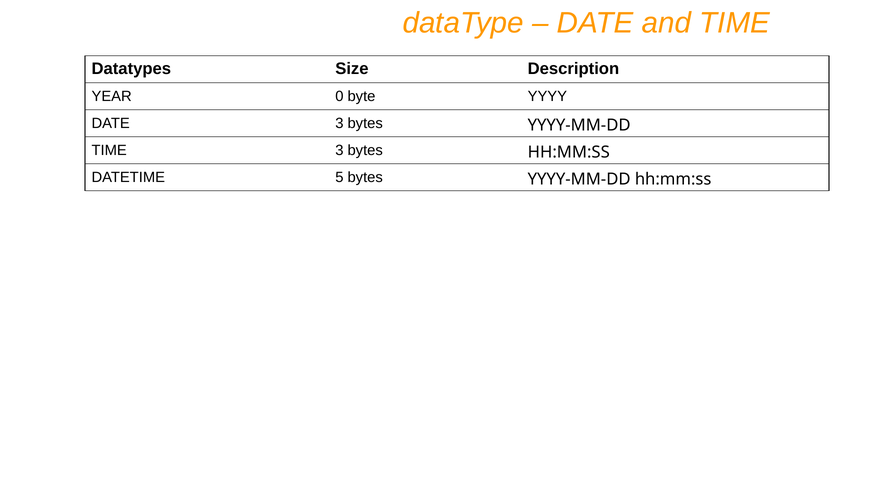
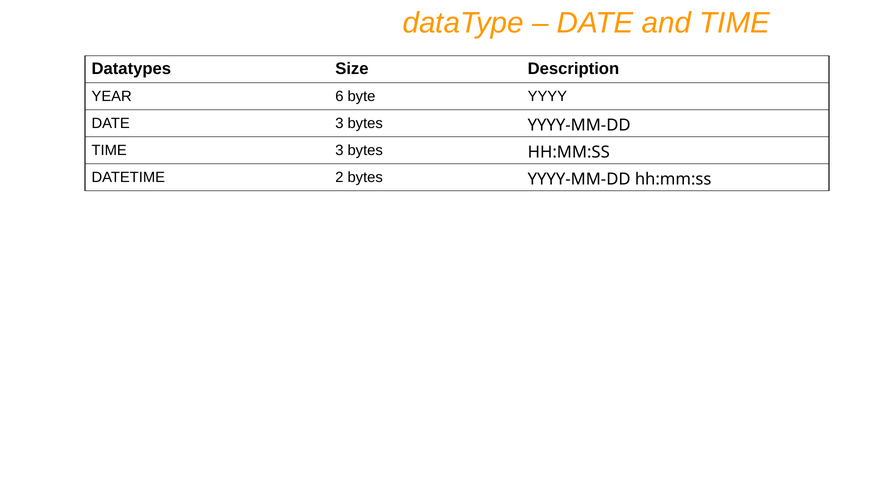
0: 0 -> 6 (339, 96)
5: 5 -> 2 (339, 177)
